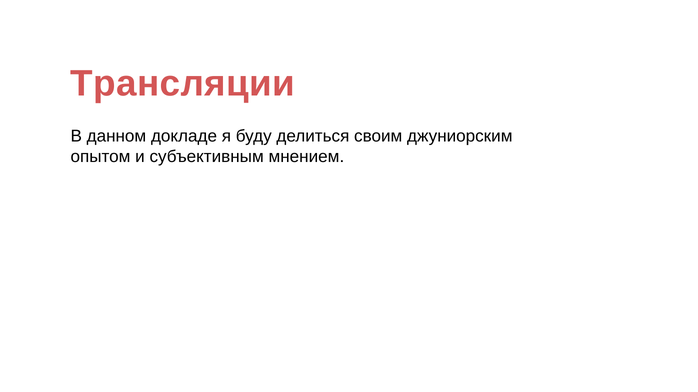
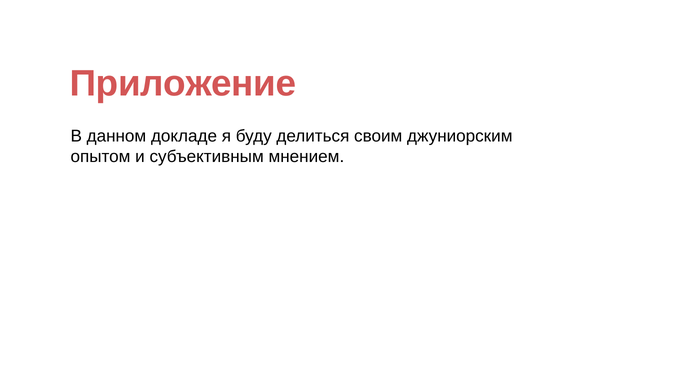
Трансляции: Трансляции -> Приложение (183, 84)
